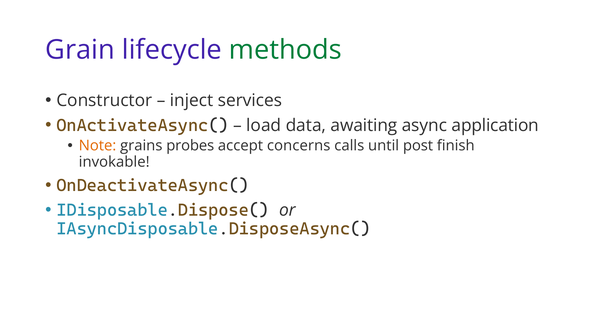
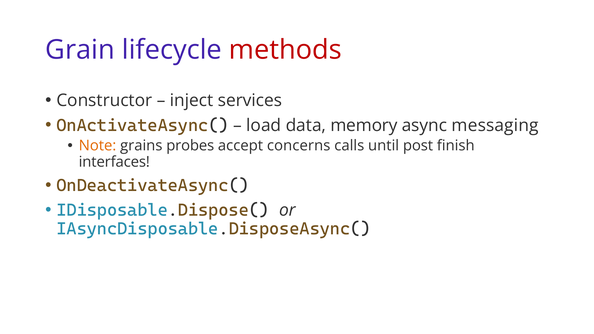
methods colour: green -> red (285, 50)
awaiting: awaiting -> memory (364, 125)
application: application -> messaging (495, 125)
invokable: invokable -> interfaces (114, 162)
